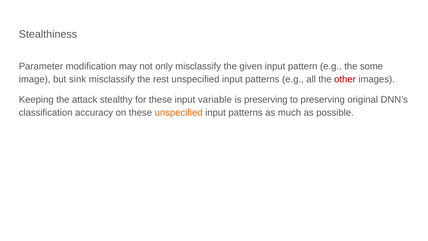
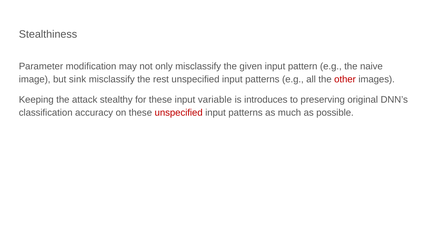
some: some -> naive (371, 66)
is preserving: preserving -> introduces (266, 100)
unspecified colour: orange -> red (179, 113)
